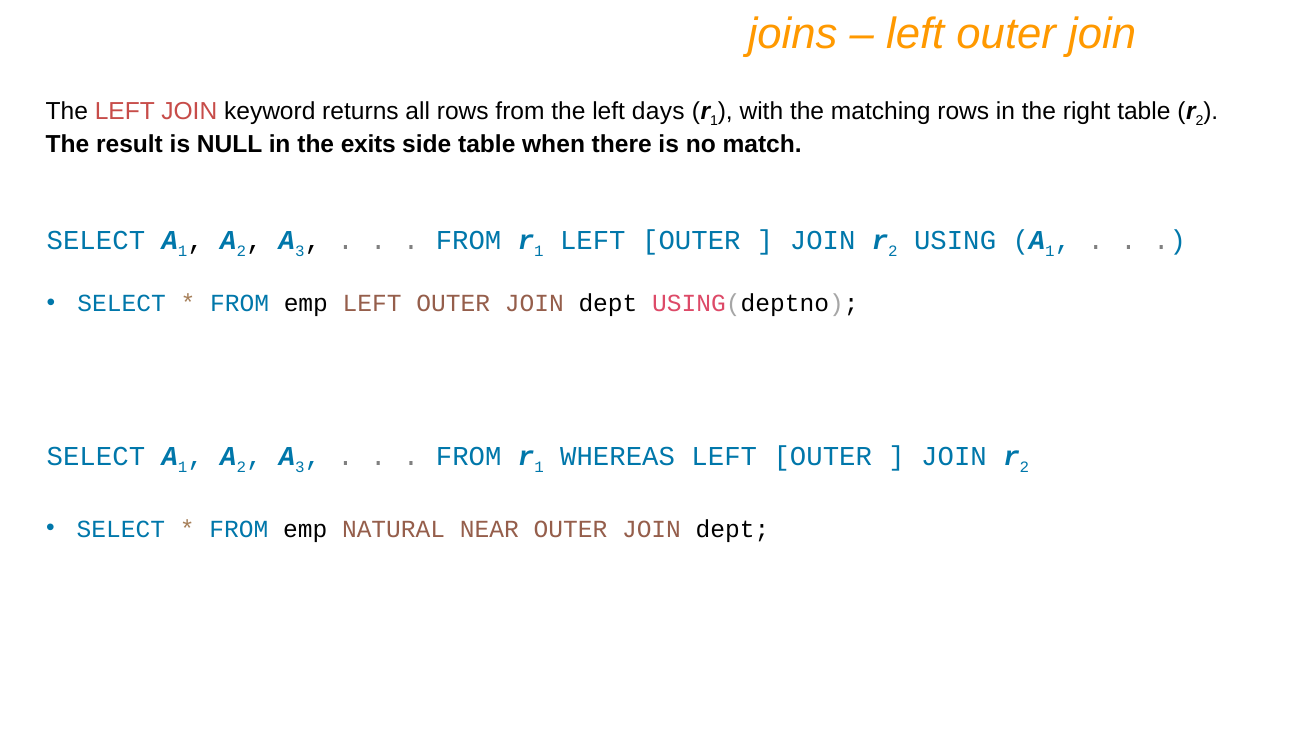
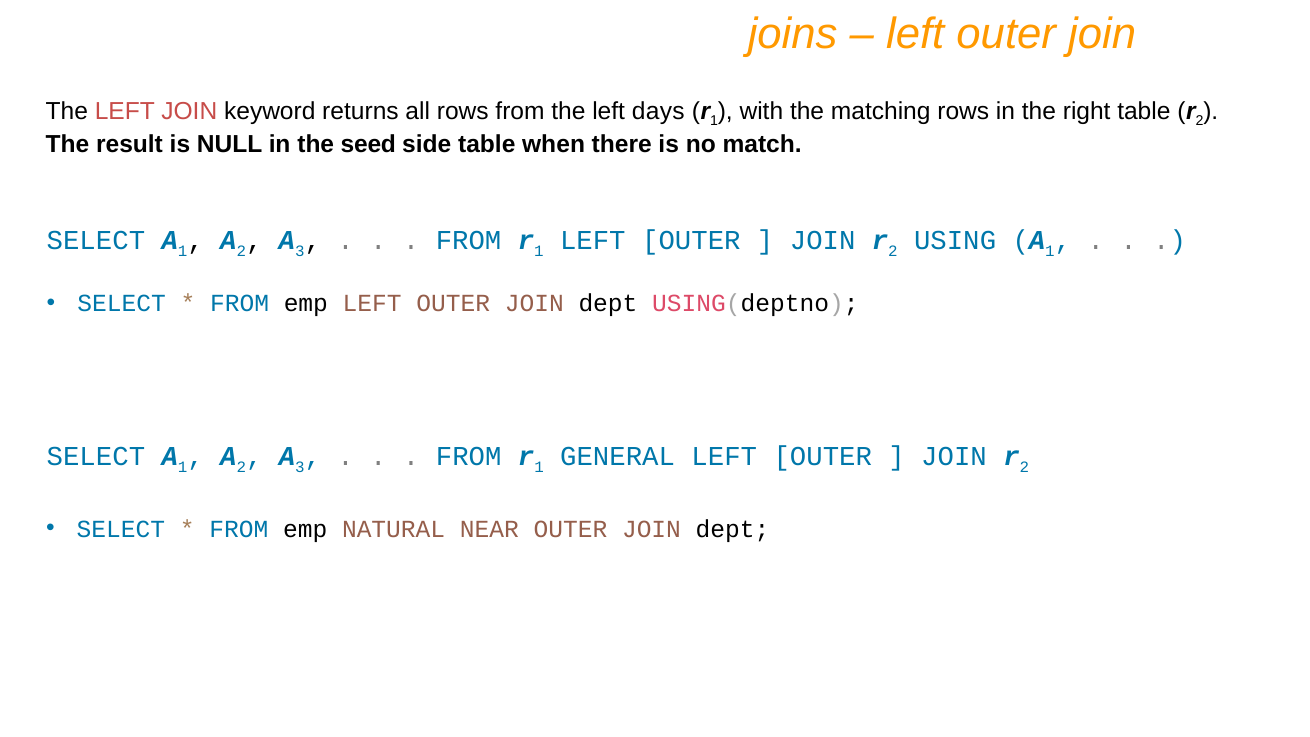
exits: exits -> seed (368, 145)
WHEREAS: WHEREAS -> GENERAL (618, 457)
